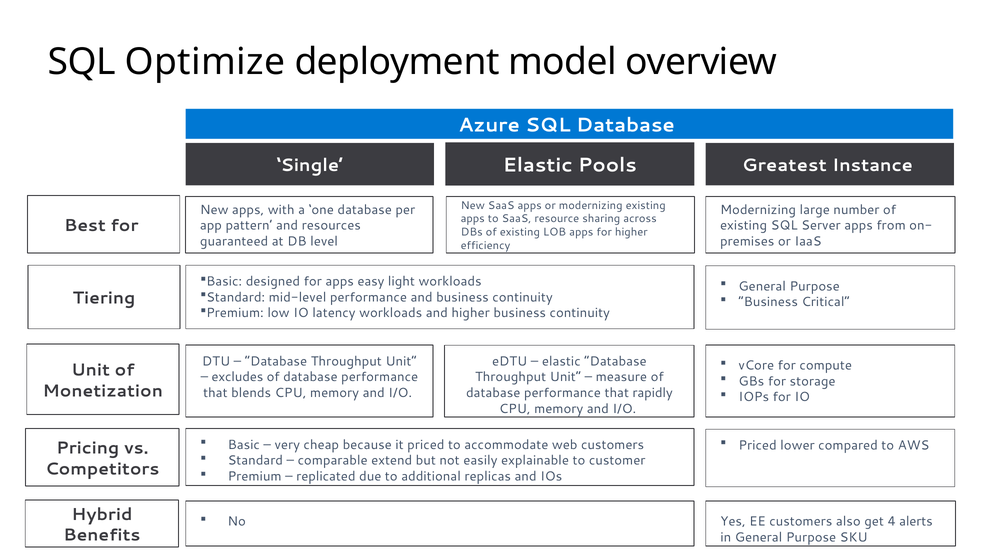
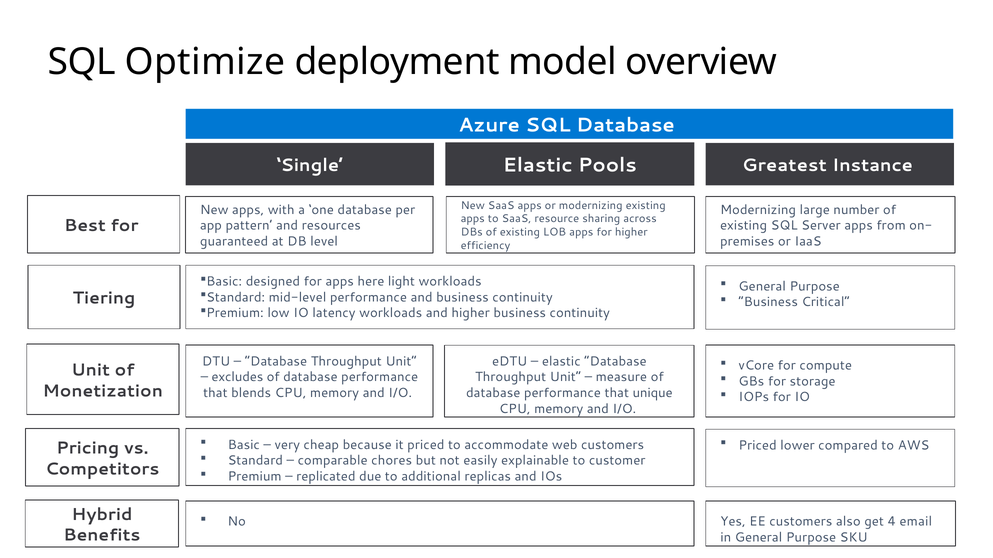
easy: easy -> here (371, 282)
rapidly: rapidly -> unique (653, 393)
extend: extend -> chores (392, 461)
alerts: alerts -> email (916, 522)
